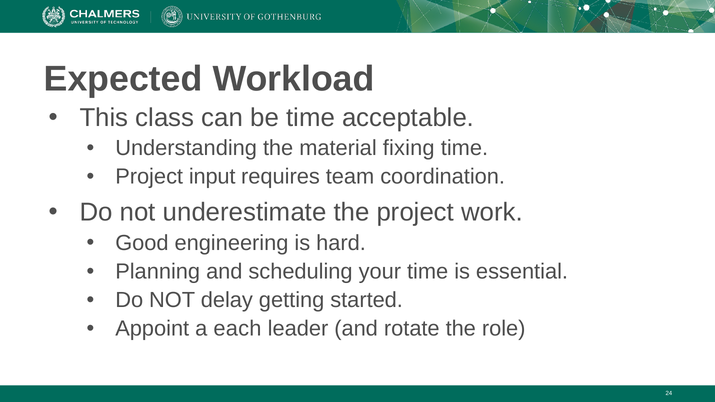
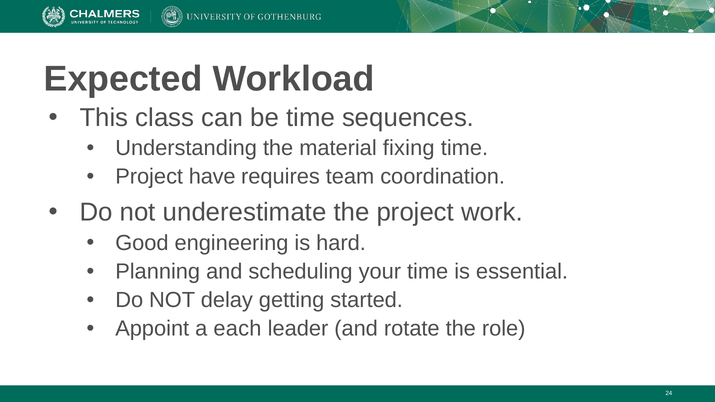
acceptable: acceptable -> sequences (408, 118)
input: input -> have (212, 177)
